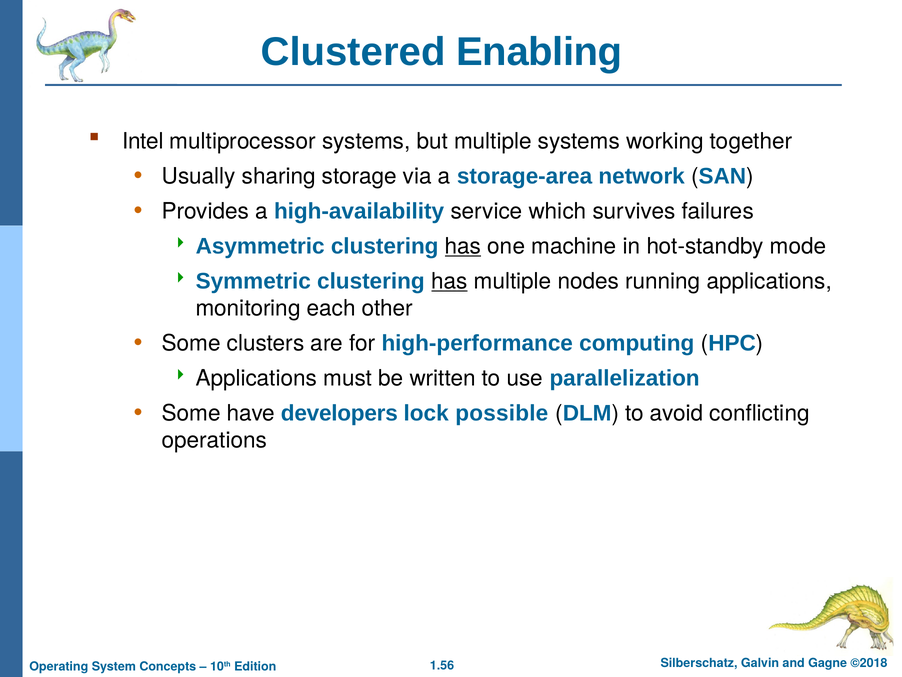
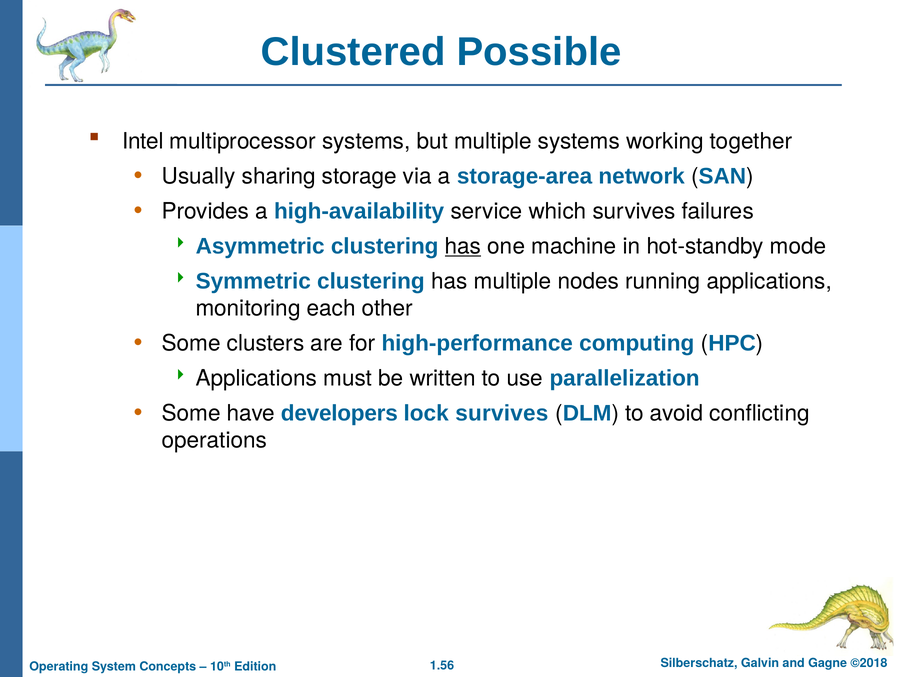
Enabling: Enabling -> Possible (539, 52)
has underline: present -> none (449, 281)
lock possible: possible -> survives (502, 413)
